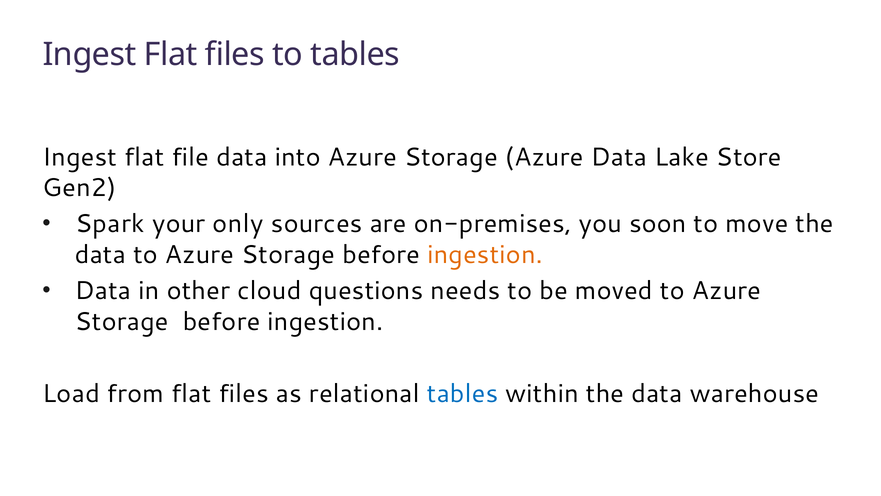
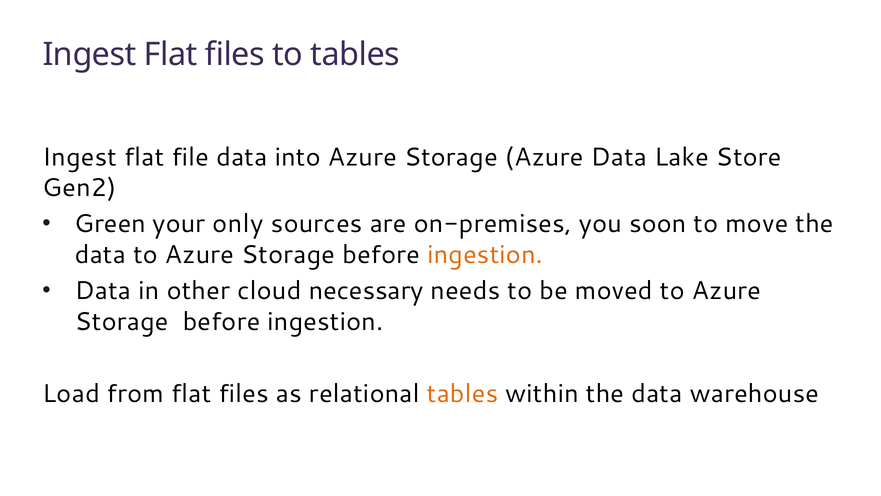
Spark: Spark -> Green (110, 224)
questions: questions -> necessary (366, 291)
tables colour: blue -> orange (463, 393)
